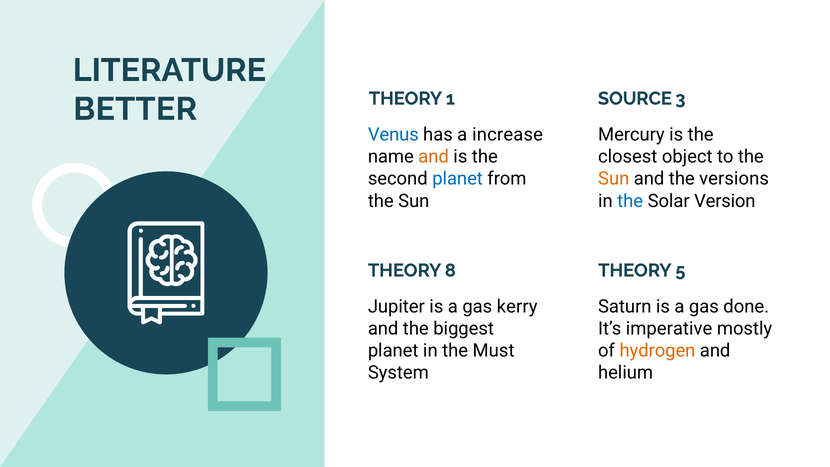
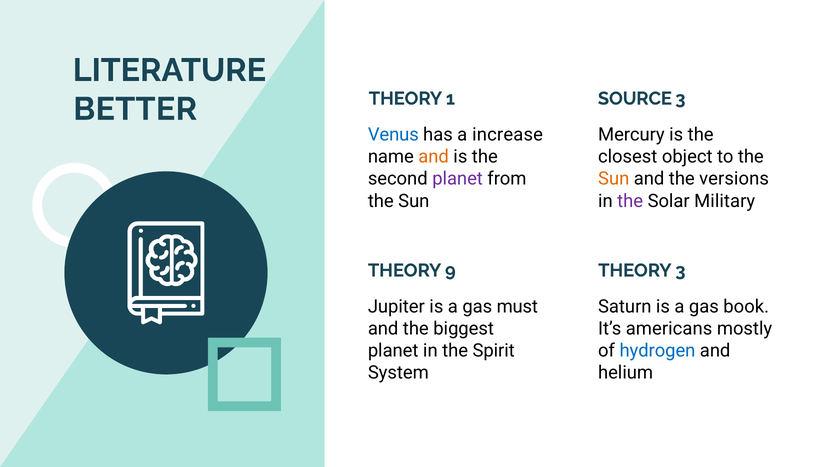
planet colour: blue -> purple (458, 179)
the colour: blue -> purple (630, 201)
Version: Version -> Military (725, 201)
8: 8 -> 9 (450, 270)
THEORY 5: 5 -> 3 (680, 270)
kerry: kerry -> must (517, 306)
done: done -> book (746, 306)
imperative: imperative -> americans (669, 329)
Must: Must -> Spirit (494, 351)
hydrogen colour: orange -> blue (657, 351)
